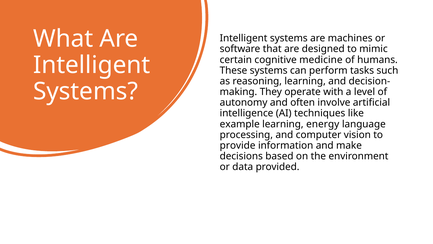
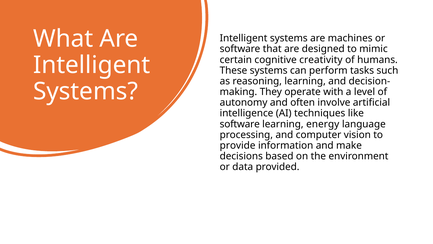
medicine: medicine -> creativity (321, 60)
example: example -> software (240, 124)
